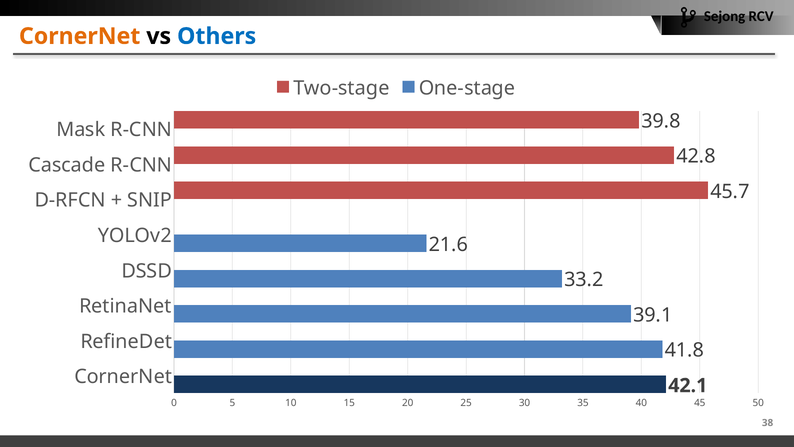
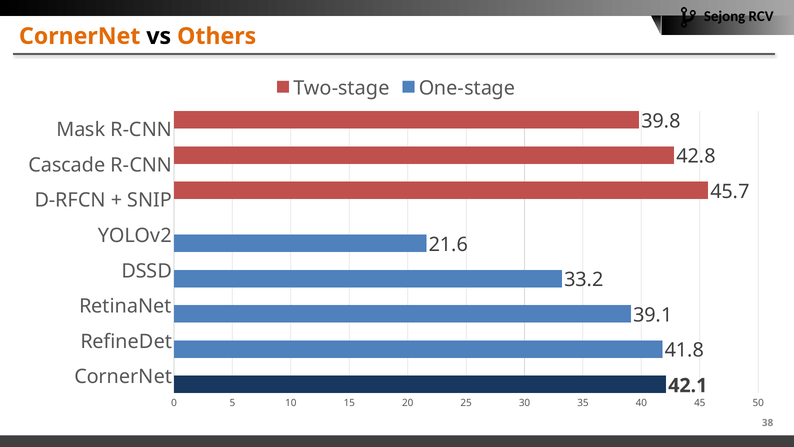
Others colour: blue -> orange (217, 36)
